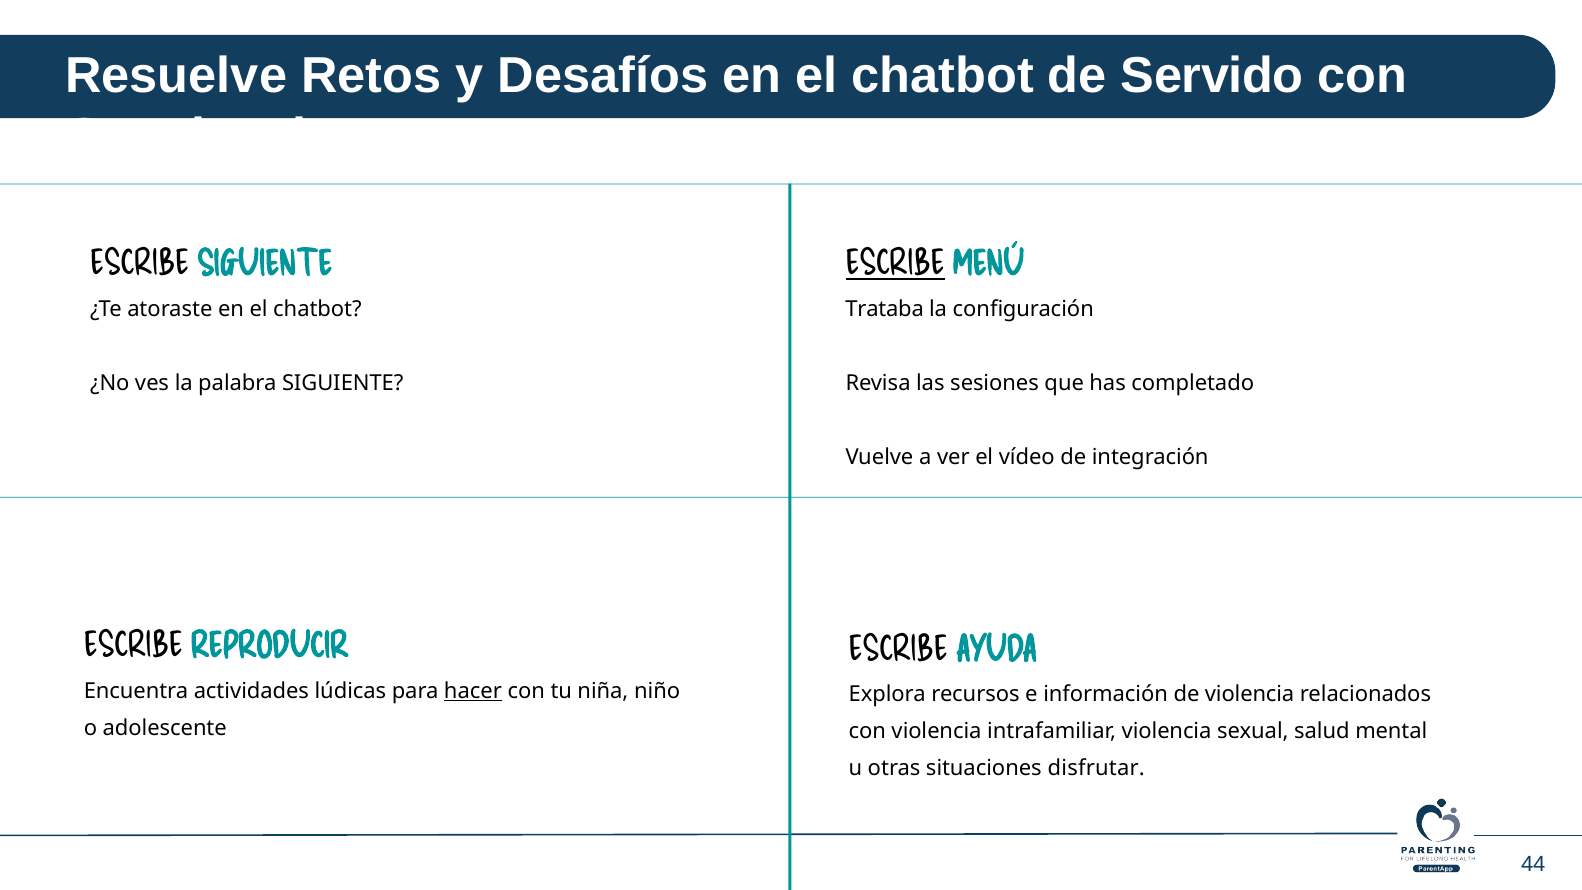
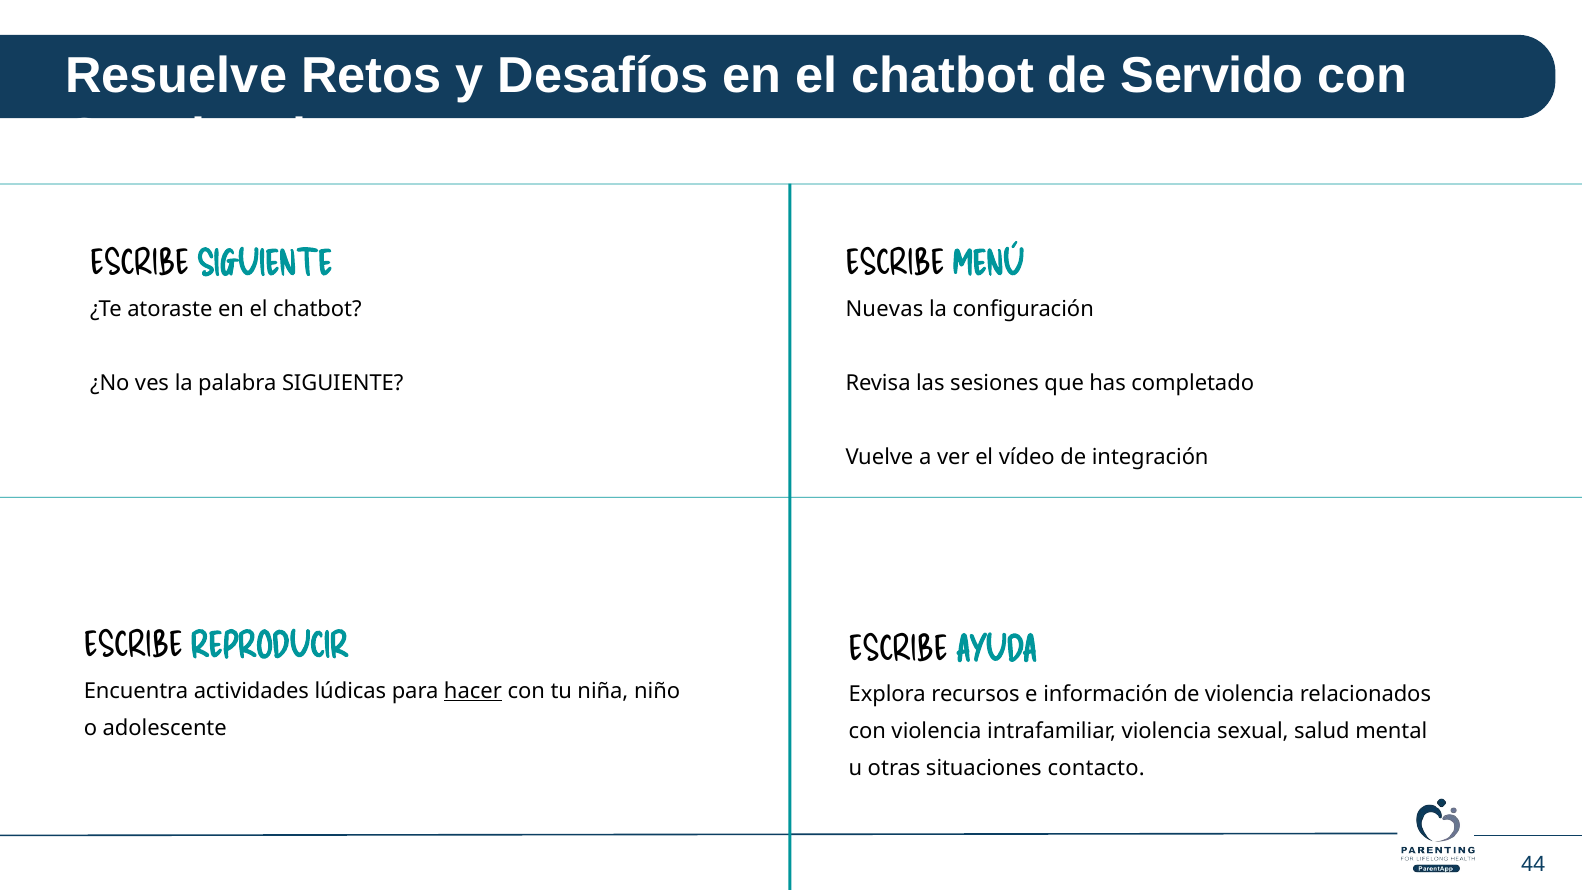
ESCRIBE underline: present -> none (895, 264)
Trataba: Trataba -> Nuevas (884, 309)
disfrutar: disfrutar -> contacto (1096, 768)
